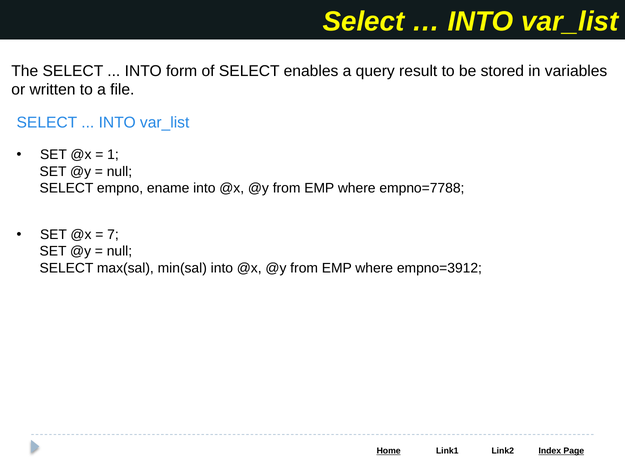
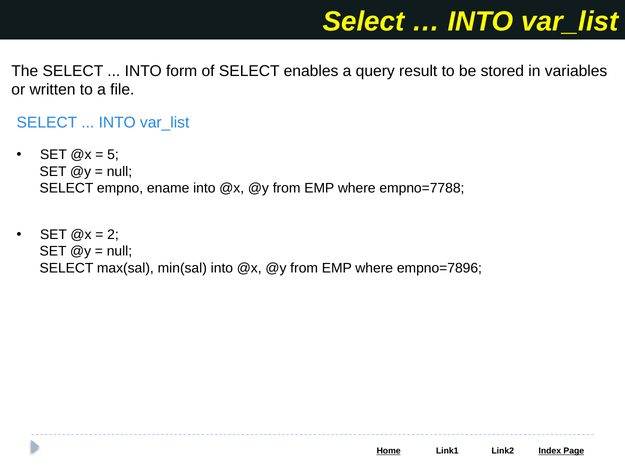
1: 1 -> 5 (113, 155)
7: 7 -> 2 (113, 235)
empno=3912: empno=3912 -> empno=7896 (439, 268)
